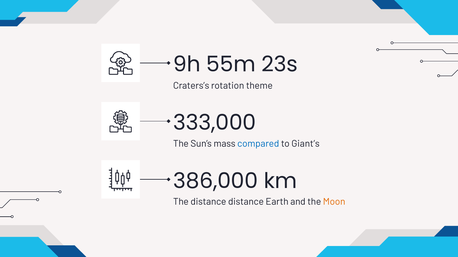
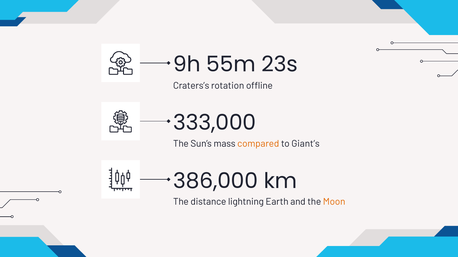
theme: theme -> offline (259, 86)
compared colour: blue -> orange (258, 144)
distance: distance -> lightning (246, 202)
